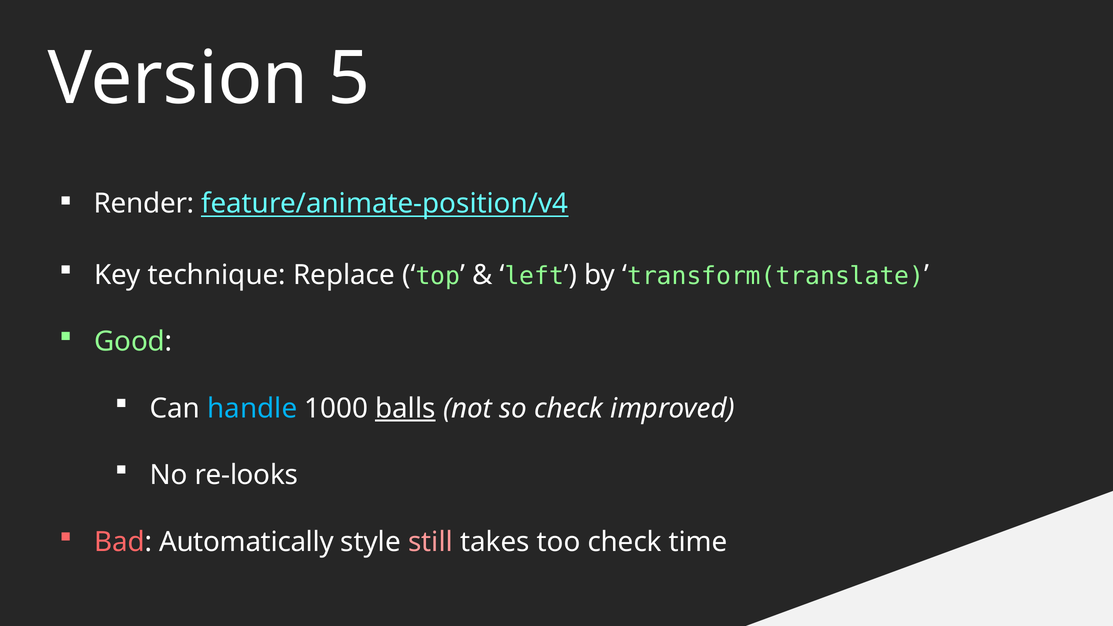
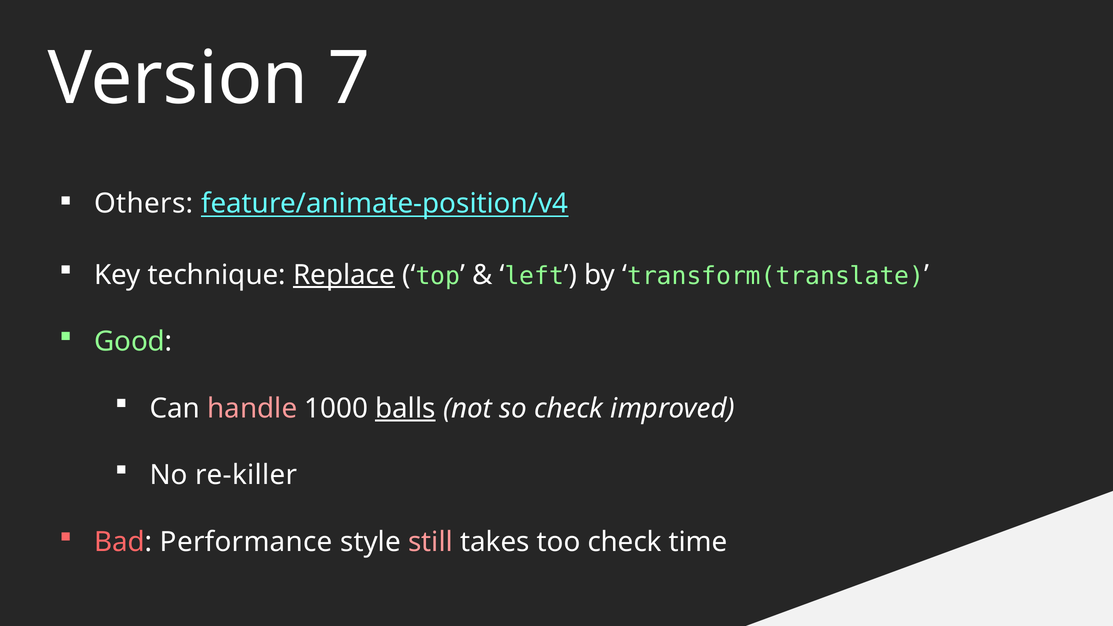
5: 5 -> 7 (349, 79)
Render: Render -> Others (144, 204)
Replace underline: none -> present (344, 275)
handle colour: light blue -> pink (252, 409)
re-looks: re-looks -> re-killer (246, 475)
Automatically: Automatically -> Performance (246, 542)
